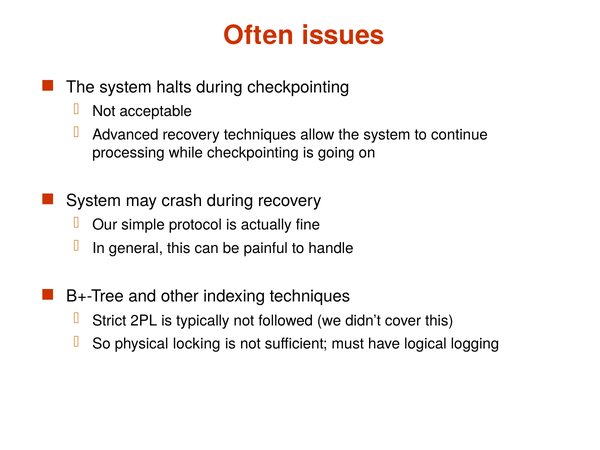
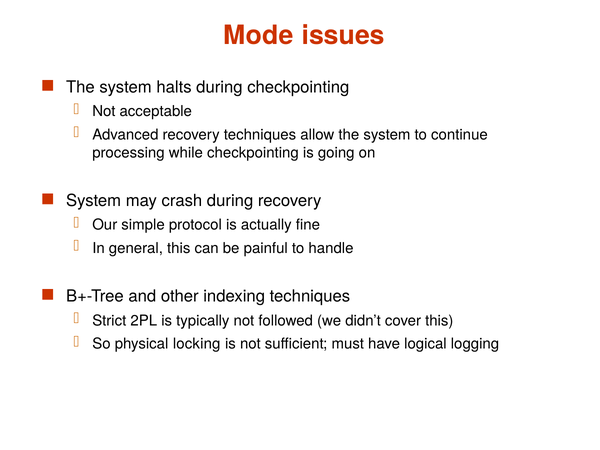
Often: Often -> Mode (259, 35)
